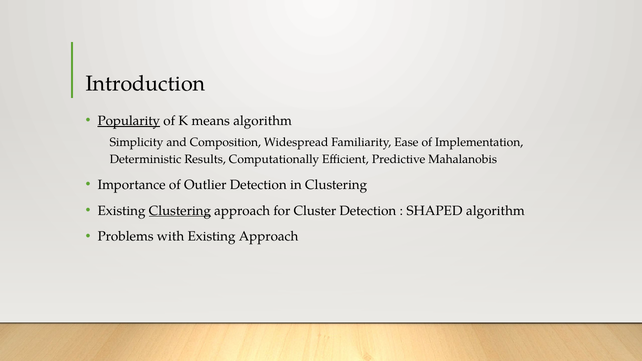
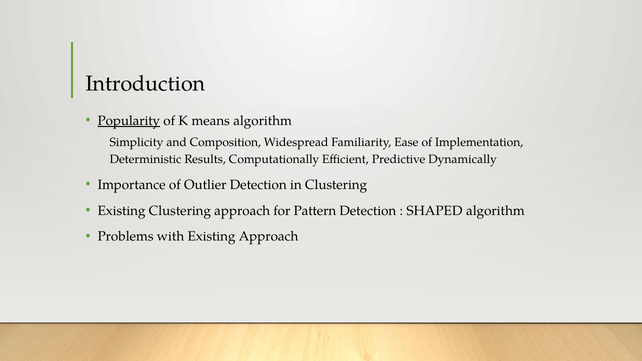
Mahalanobis: Mahalanobis -> Dynamically (463, 159)
Clustering underline: present -> none (180, 211)
Cluster: Cluster -> Pattern (315, 211)
